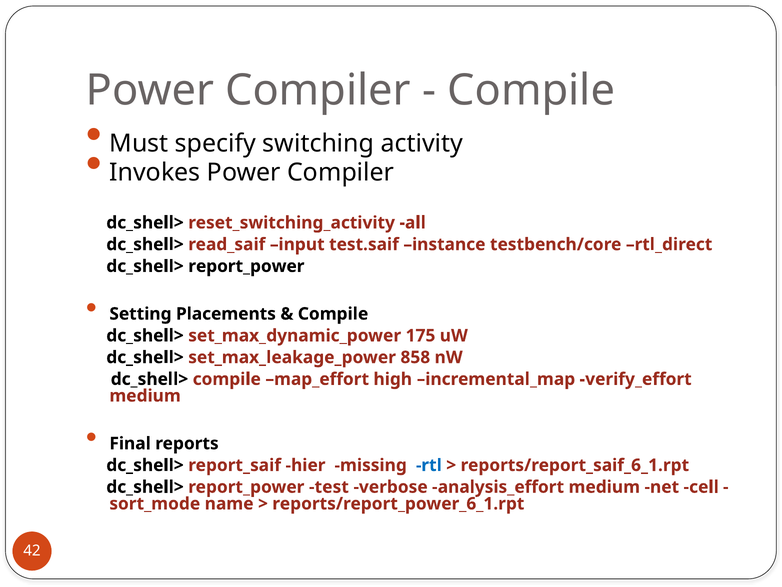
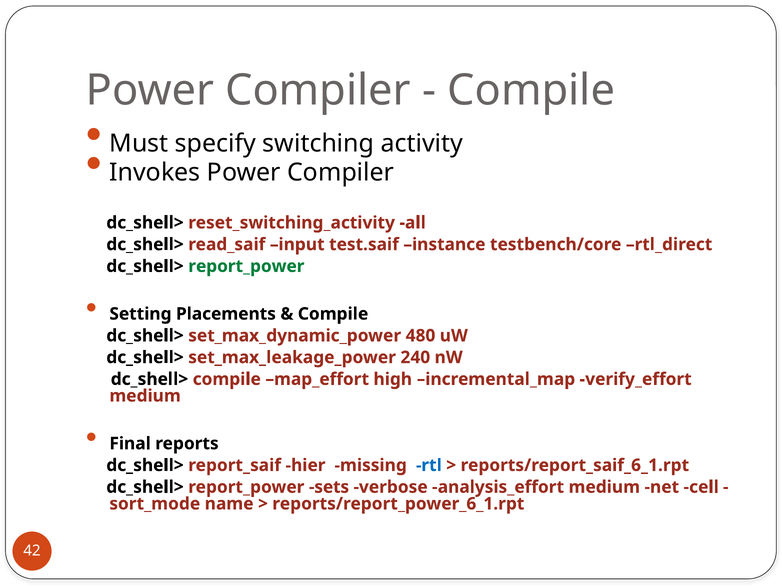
report_power colour: black -> green (246, 266)
175: 175 -> 480 (420, 335)
858: 858 -> 240 (415, 357)
test: test -> sets (329, 487)
